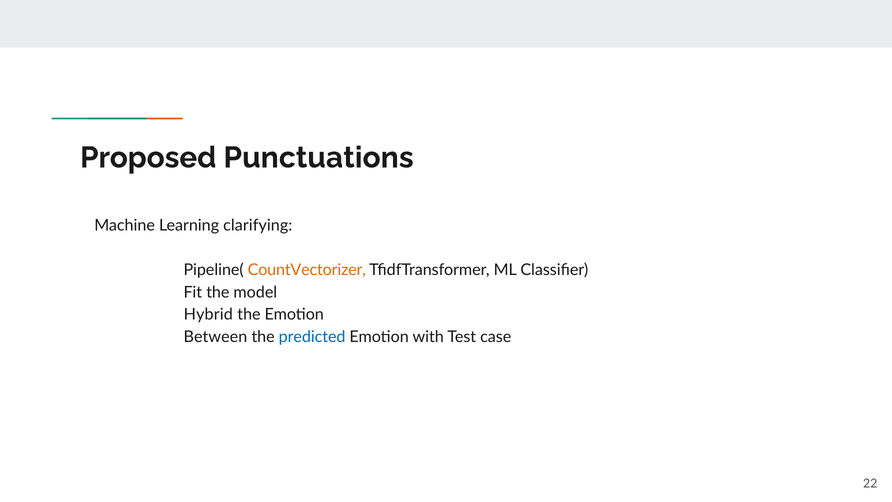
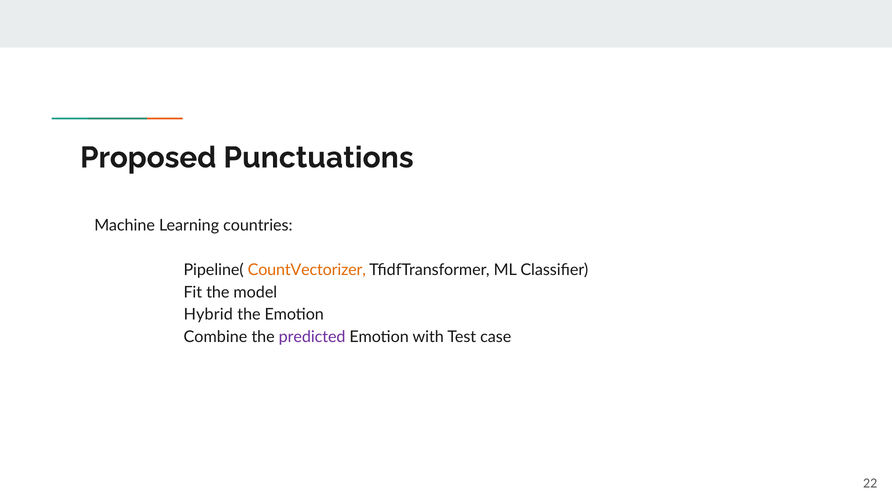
clarifying: clarifying -> countries (258, 225)
Between: Between -> Combine (215, 337)
predicted colour: blue -> purple (312, 337)
